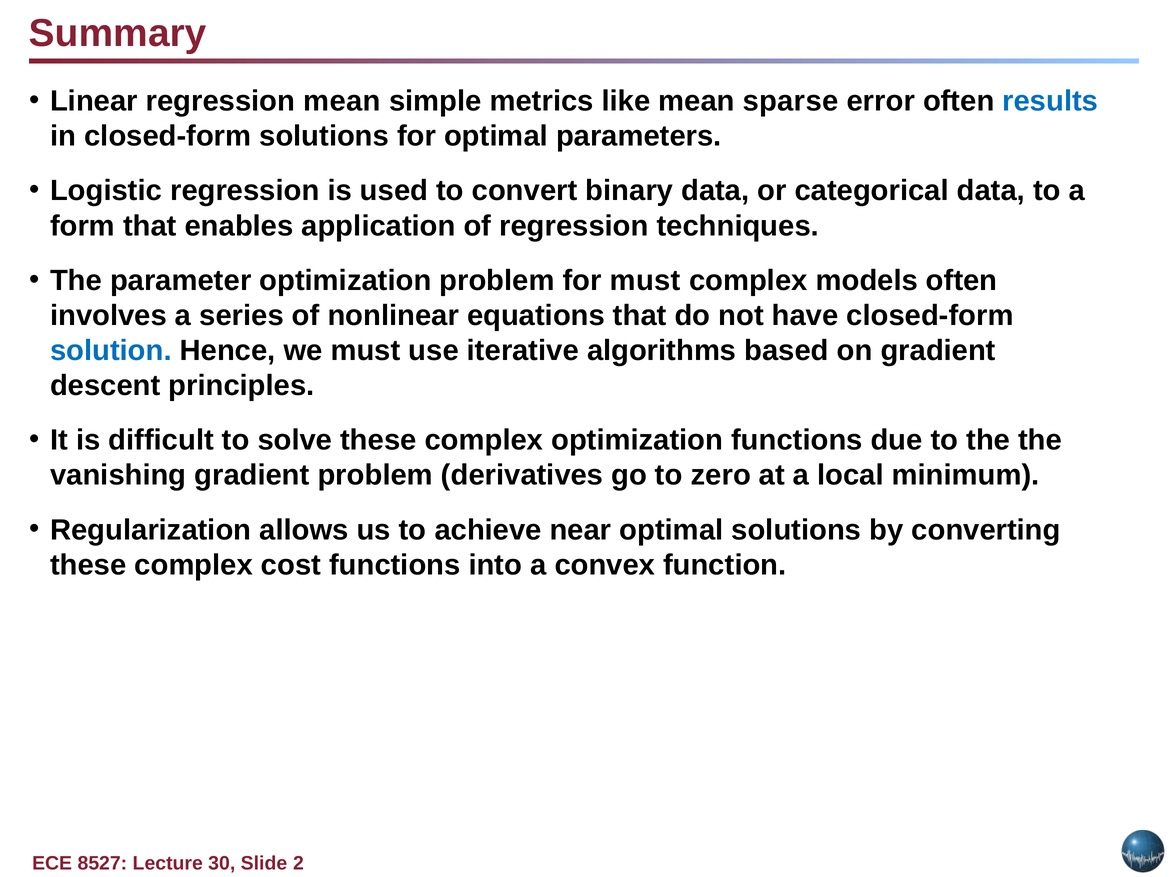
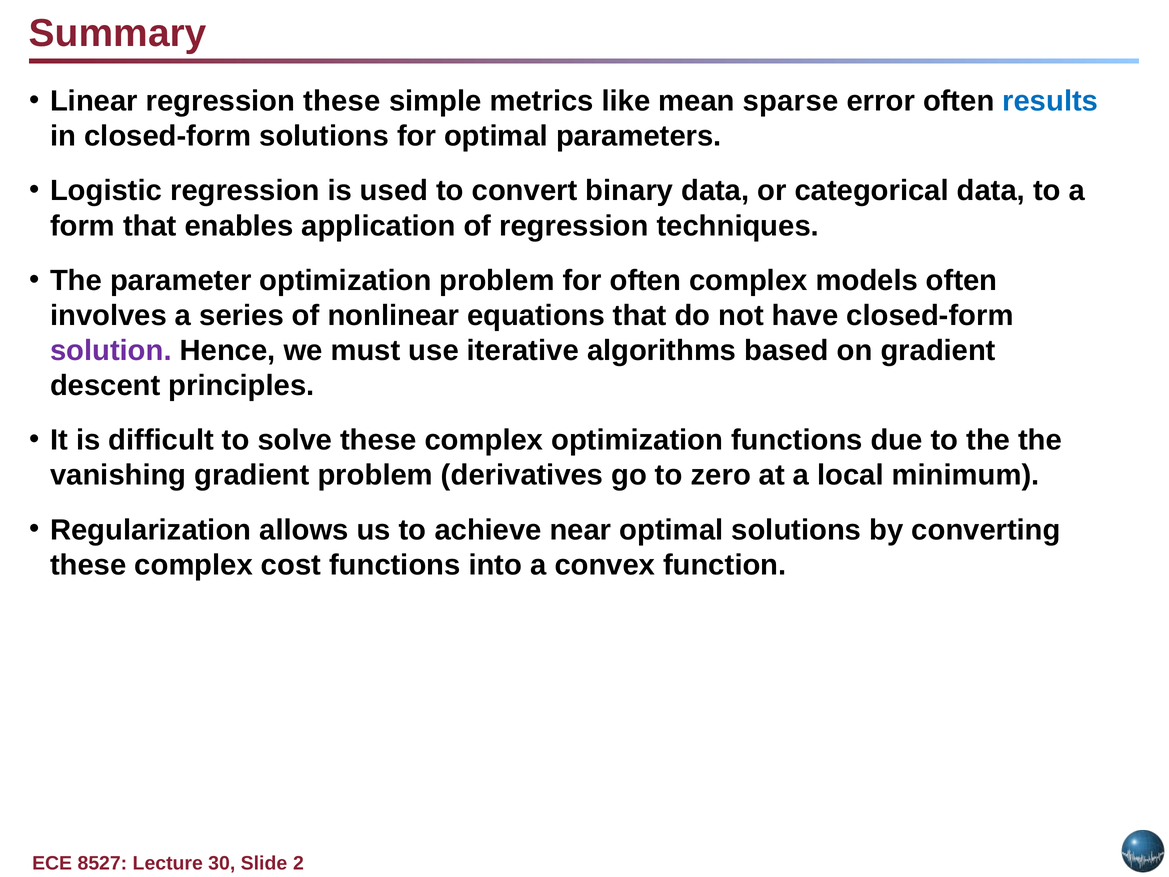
regression mean: mean -> these (342, 101)
for must: must -> often (645, 280)
solution colour: blue -> purple (111, 350)
